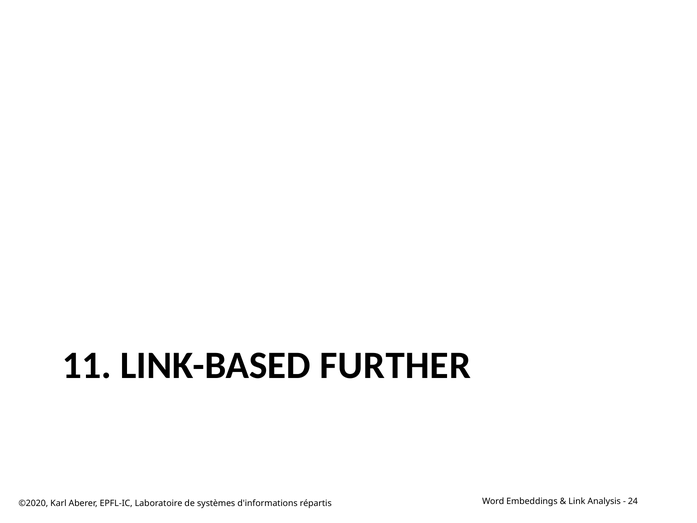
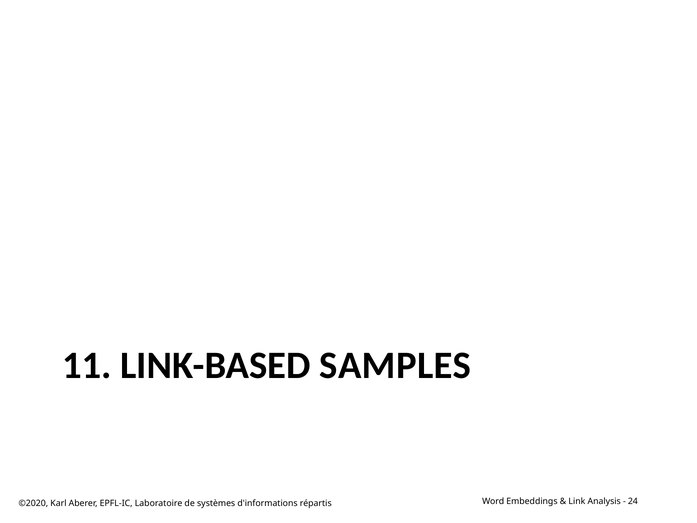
FURTHER: FURTHER -> SAMPLES (395, 365)
